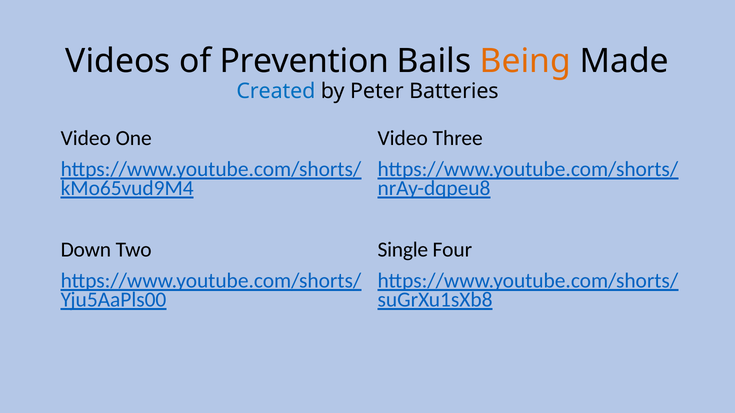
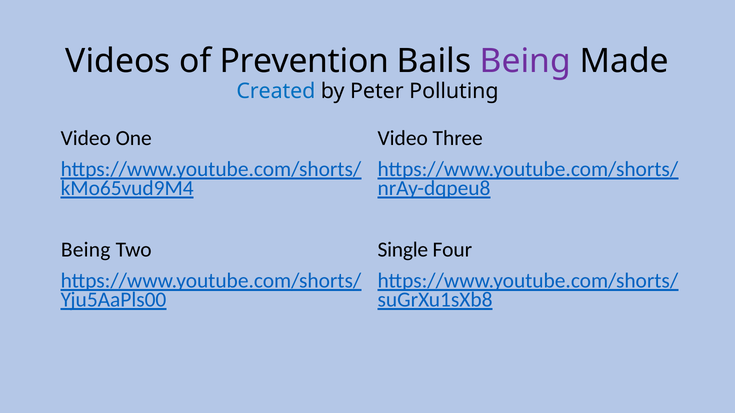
Being colour: orange -> purple (525, 61)
Batteries: Batteries -> Polluting (454, 91)
Down: Down -> Being (86, 250)
